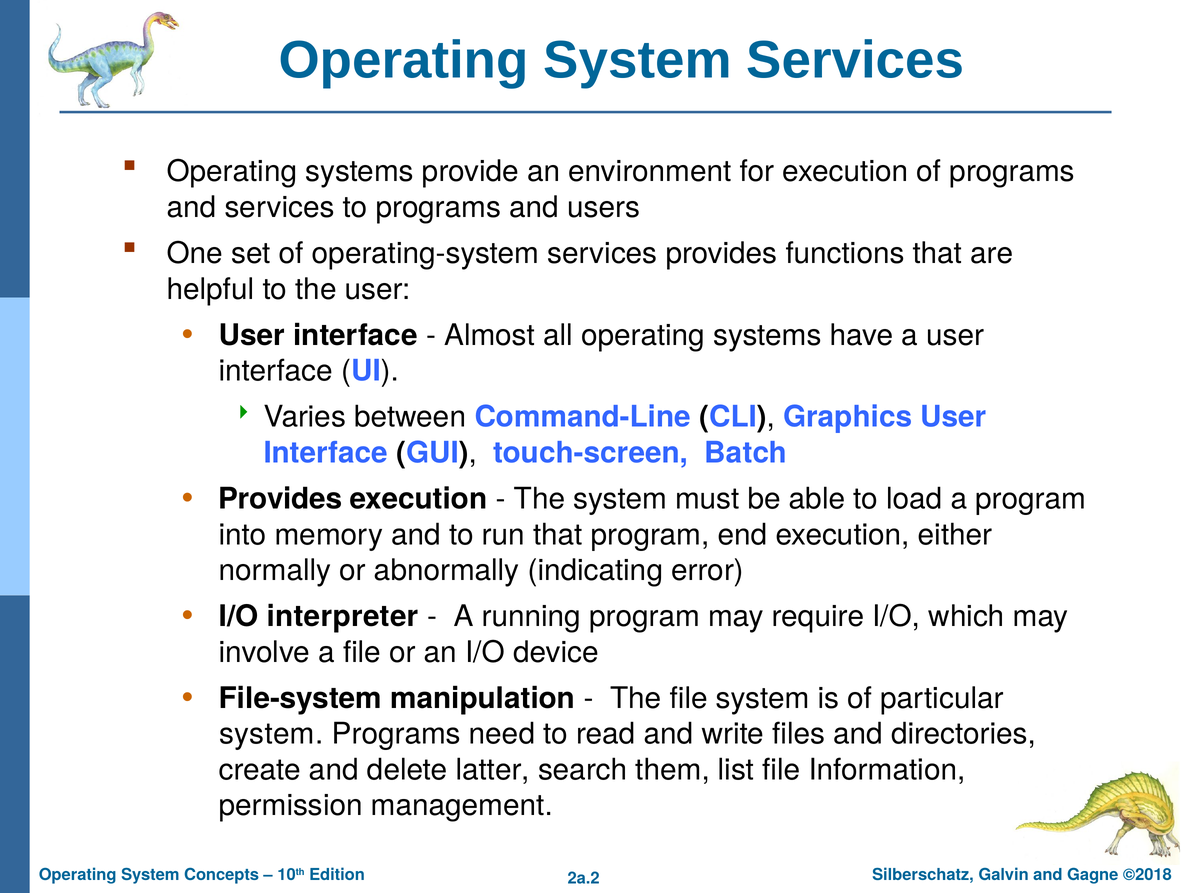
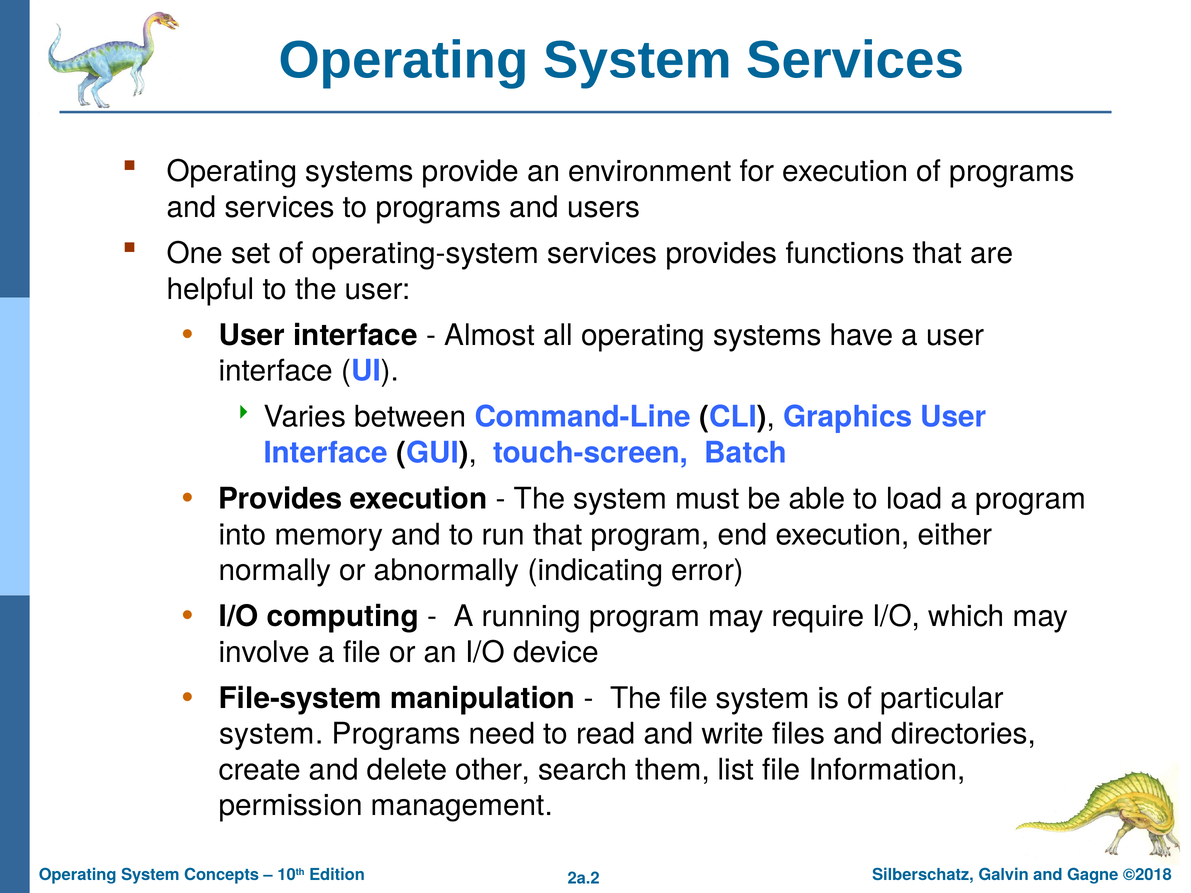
interpreter: interpreter -> computing (343, 617)
latter: latter -> other (493, 770)
